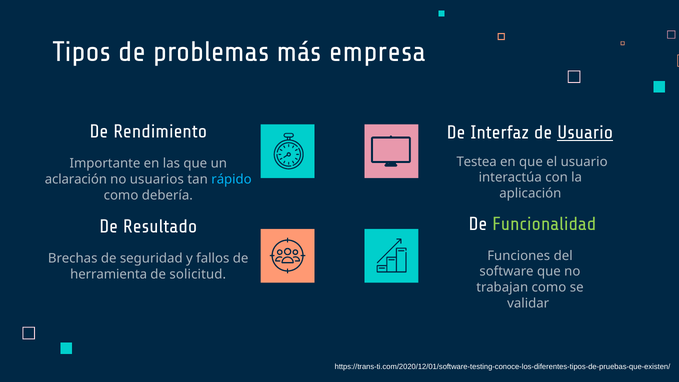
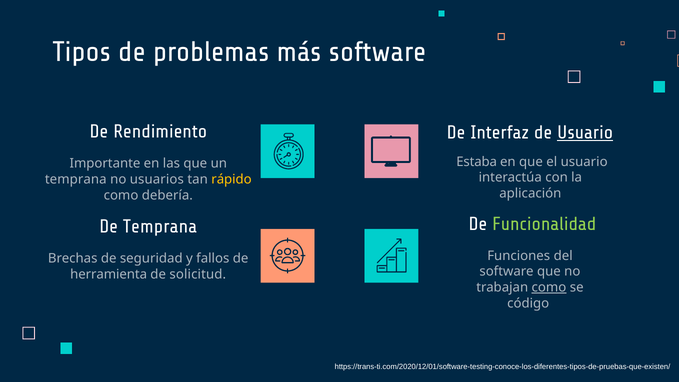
más empresa: empresa -> software (378, 52)
Testea: Testea -> Estaba (477, 162)
aclaración: aclaración -> temprana (76, 179)
rápido colour: light blue -> yellow (231, 179)
De Resultado: Resultado -> Temprana (160, 226)
como underline: none -> present (549, 287)
validar: validar -> código (528, 303)
